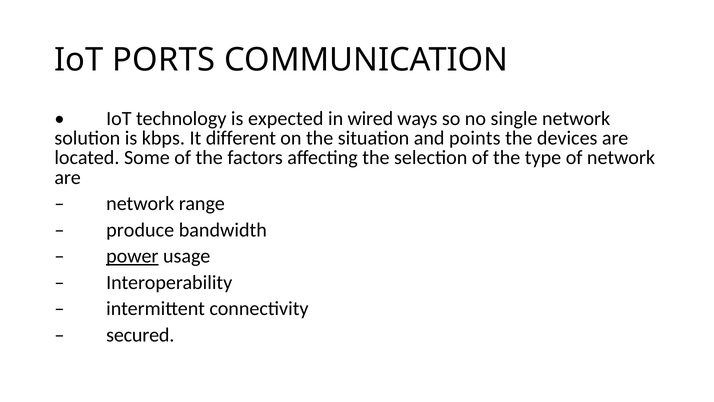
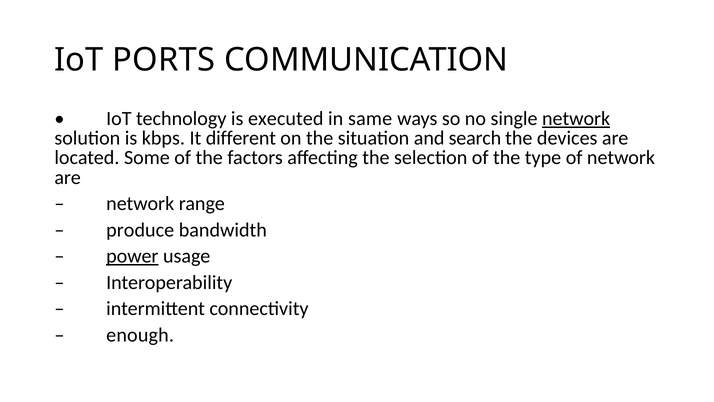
expected: expected -> executed (286, 119)
wired: wired -> same (370, 119)
network underline: none -> present (576, 119)
points: points -> search (475, 138)
secured: secured -> enough (140, 335)
